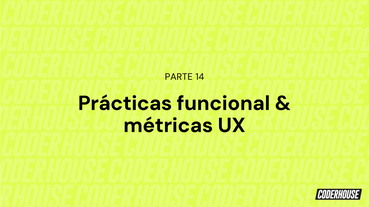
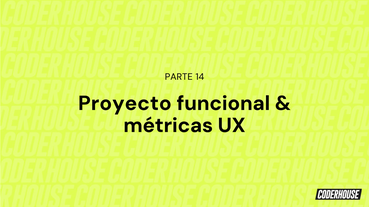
Prácticas: Prácticas -> Proyecto (125, 103)
